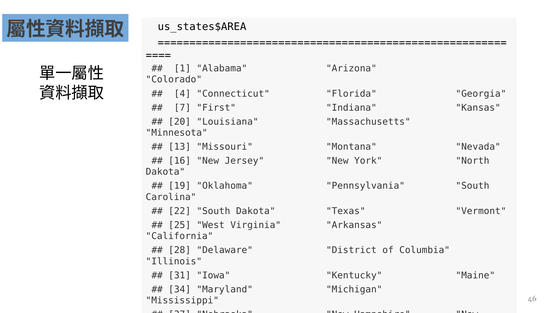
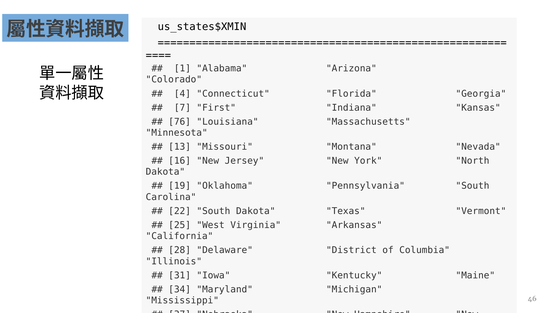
us_states$AREA: us_states$AREA -> us_states$XMIN (202, 27)
20: 20 -> 76 (180, 122)
